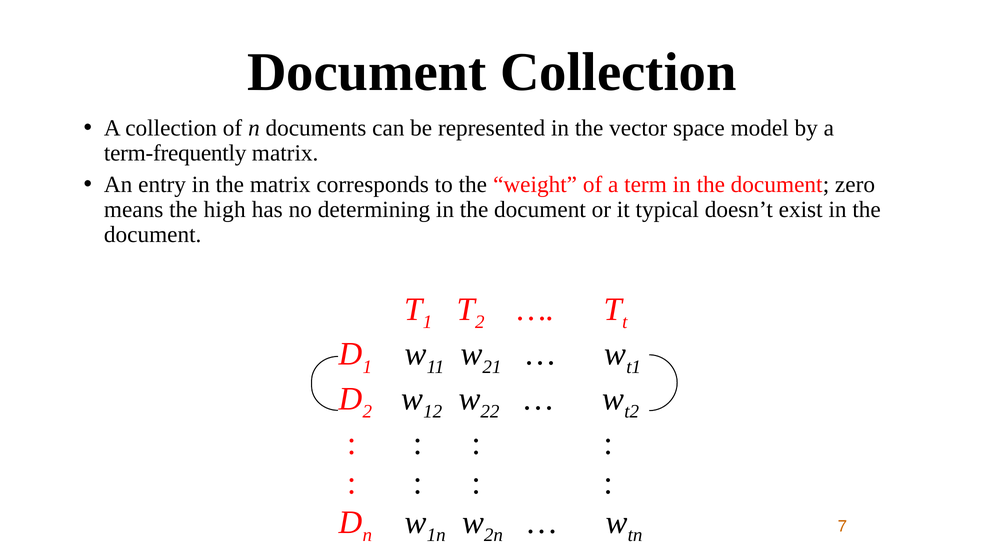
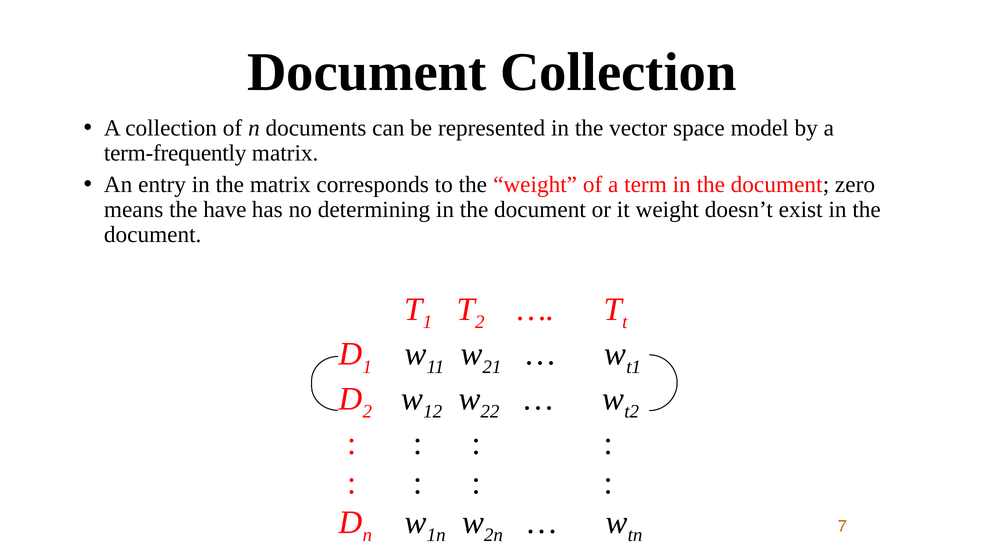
high: high -> have (225, 210)
it typical: typical -> weight (667, 210)
